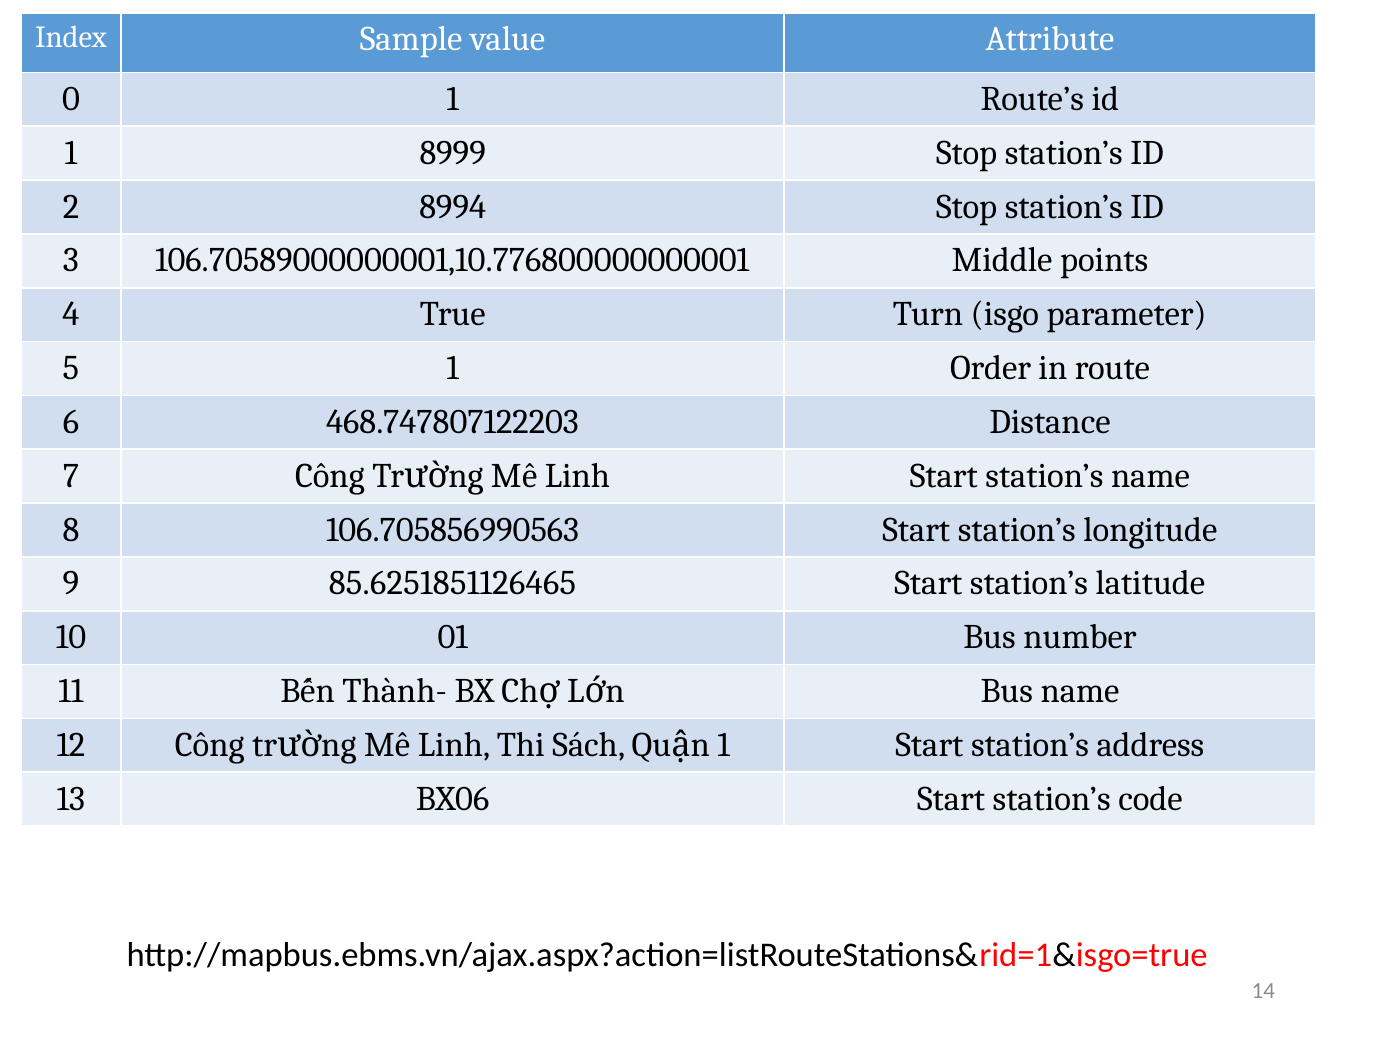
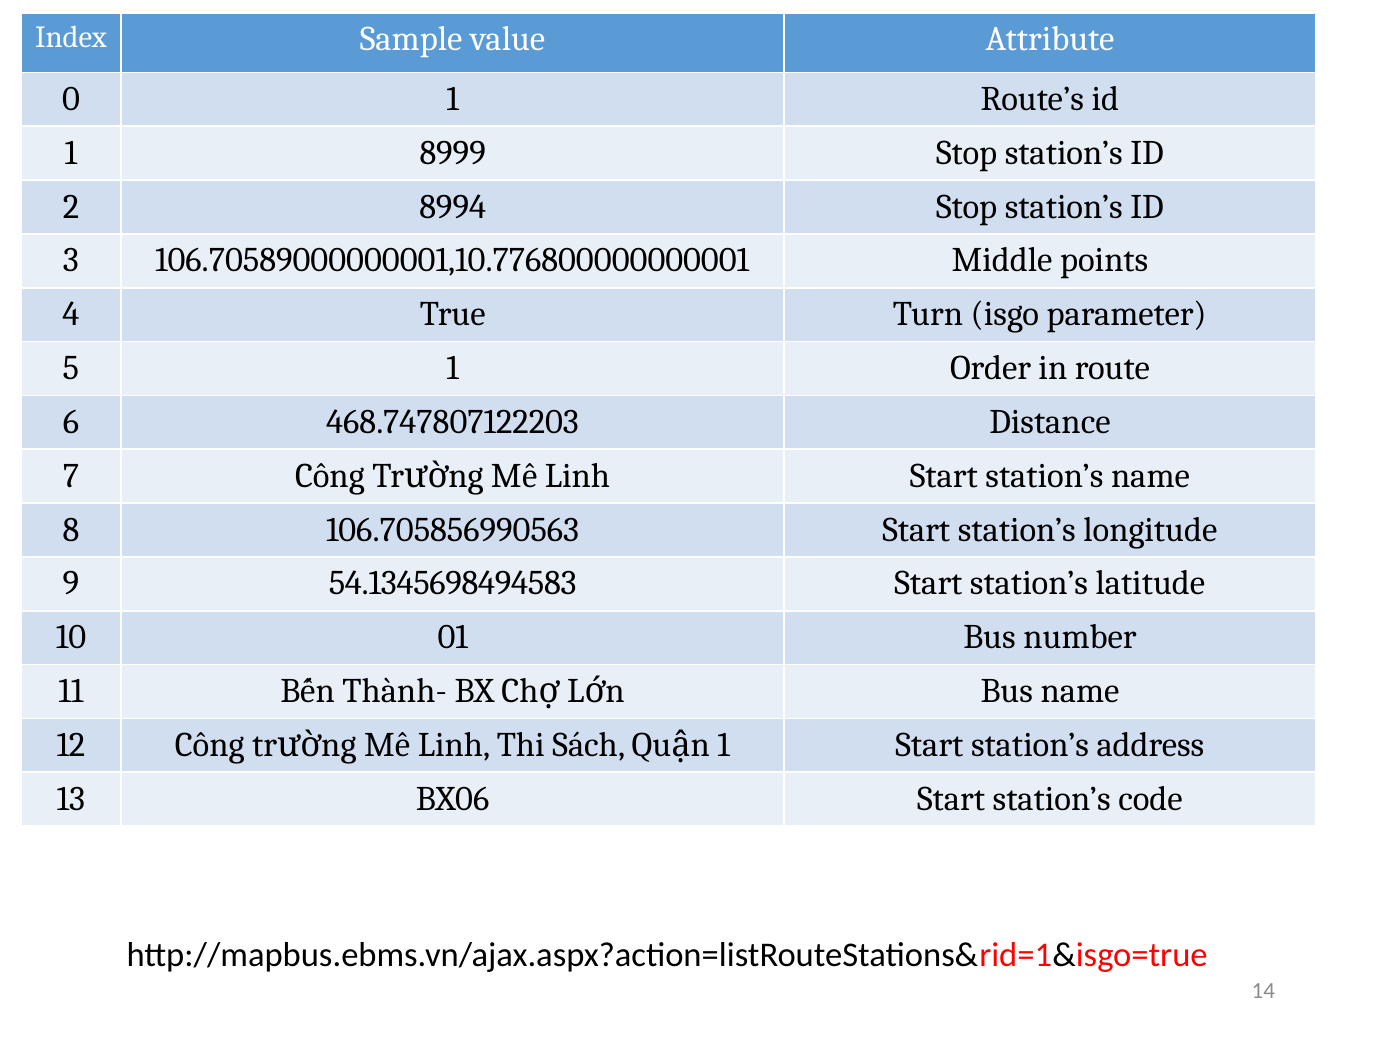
85.6251851126465: 85.6251851126465 -> 54.1345698494583 (453, 584)
